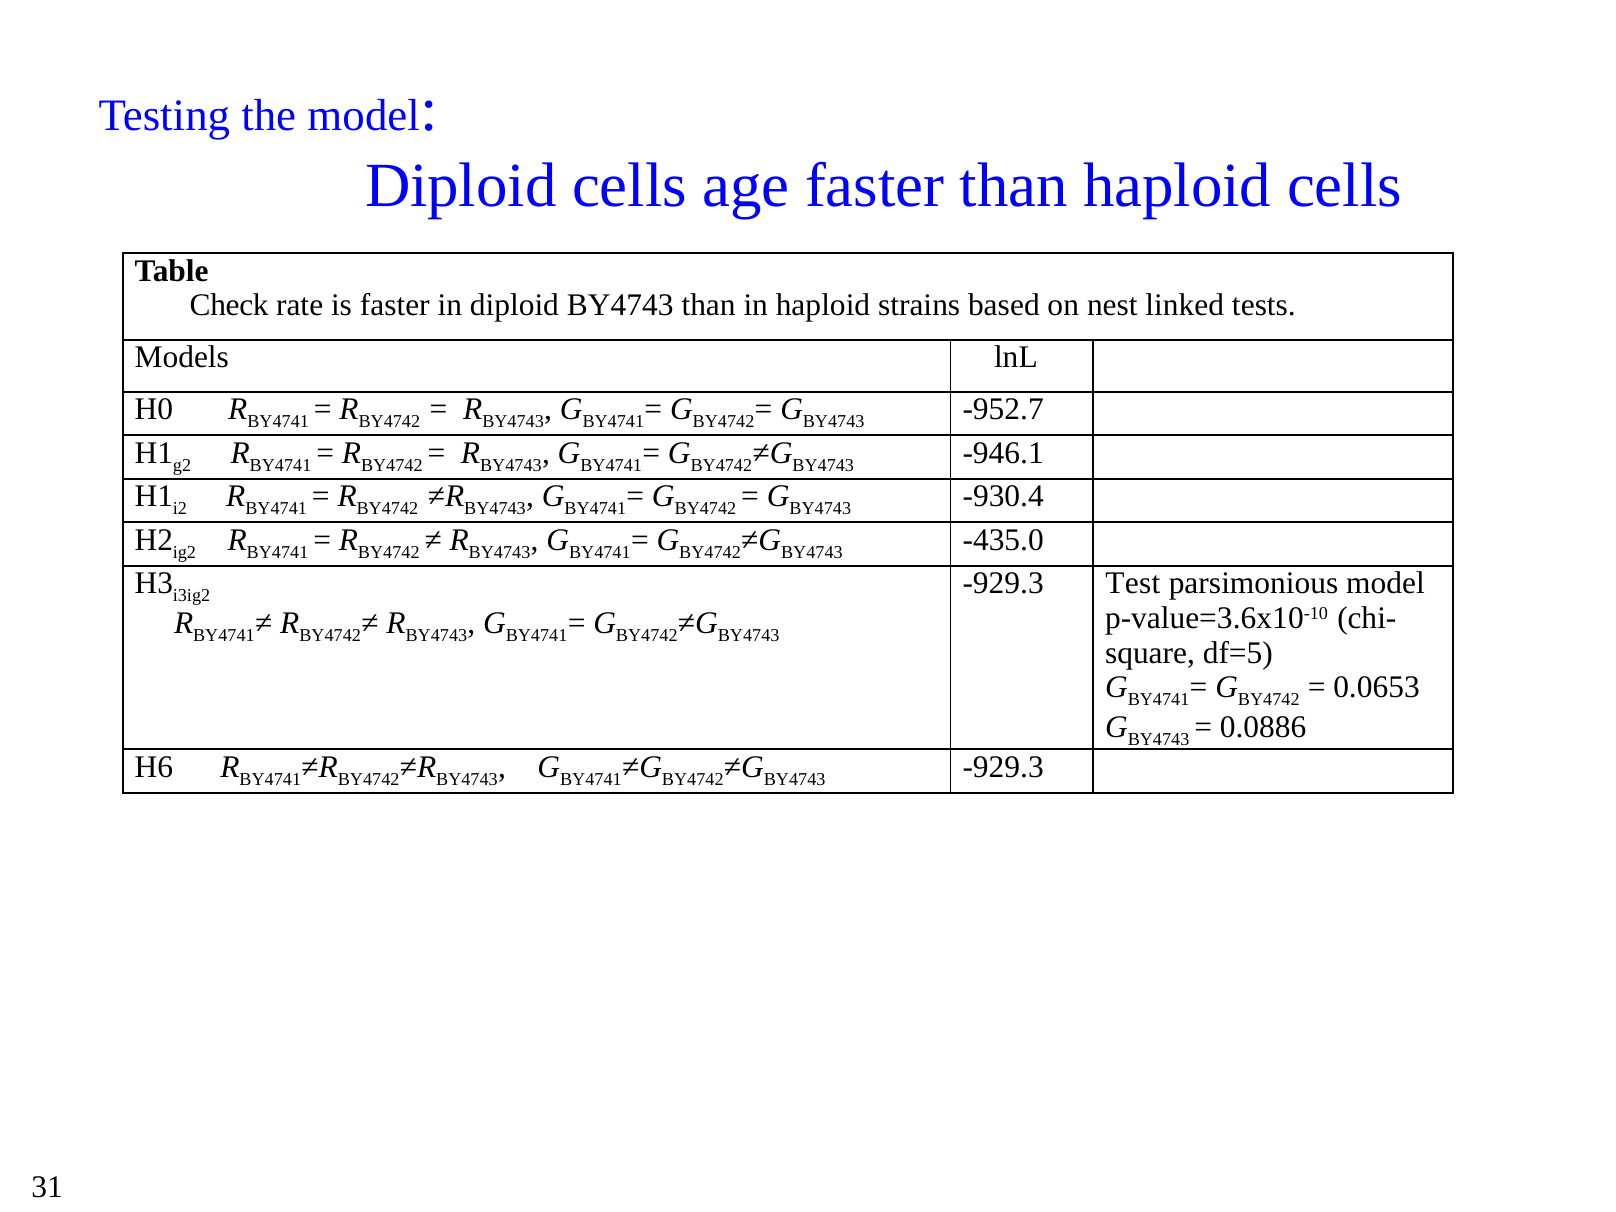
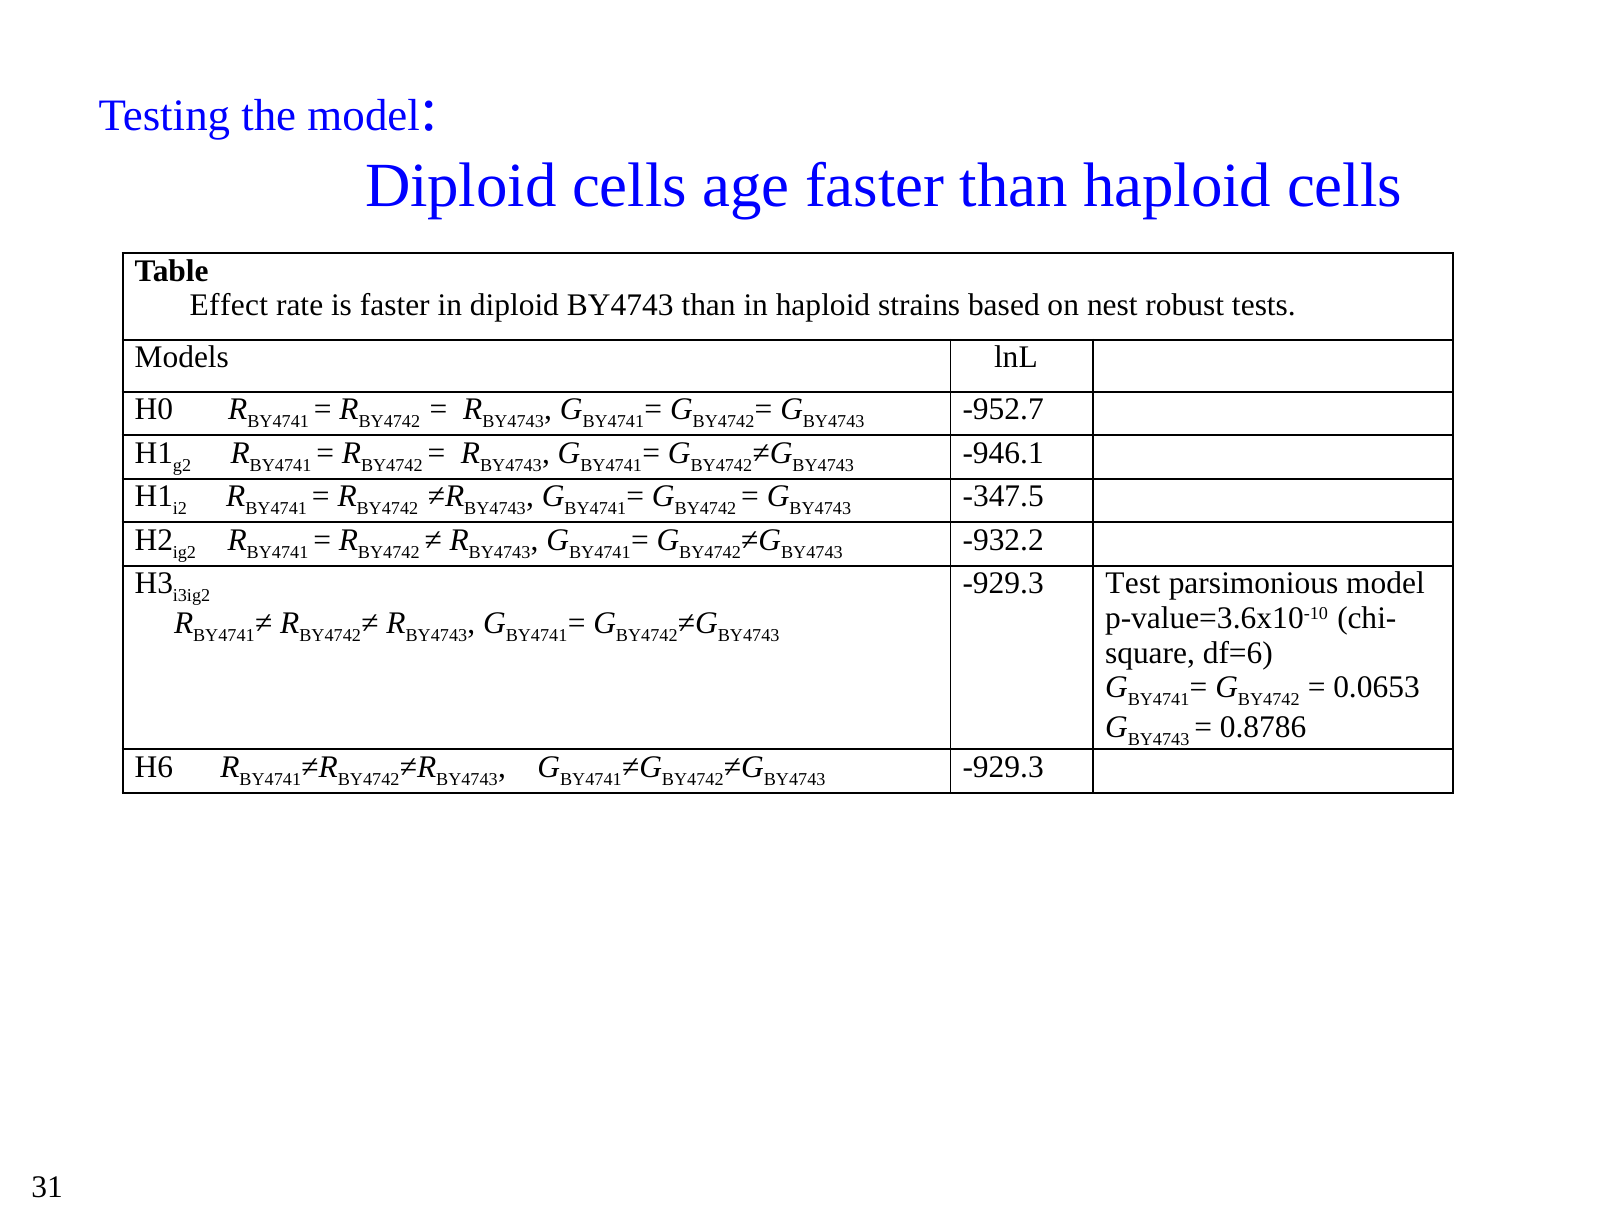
Check: Check -> Effect (229, 305)
linked: linked -> robust (1185, 305)
-930.4: -930.4 -> -347.5 (1003, 496)
-435.0: -435.0 -> -932.2 (1003, 540)
df=5: df=5 -> df=6 (1238, 653)
0.0886: 0.0886 -> 0.8786 (1263, 727)
